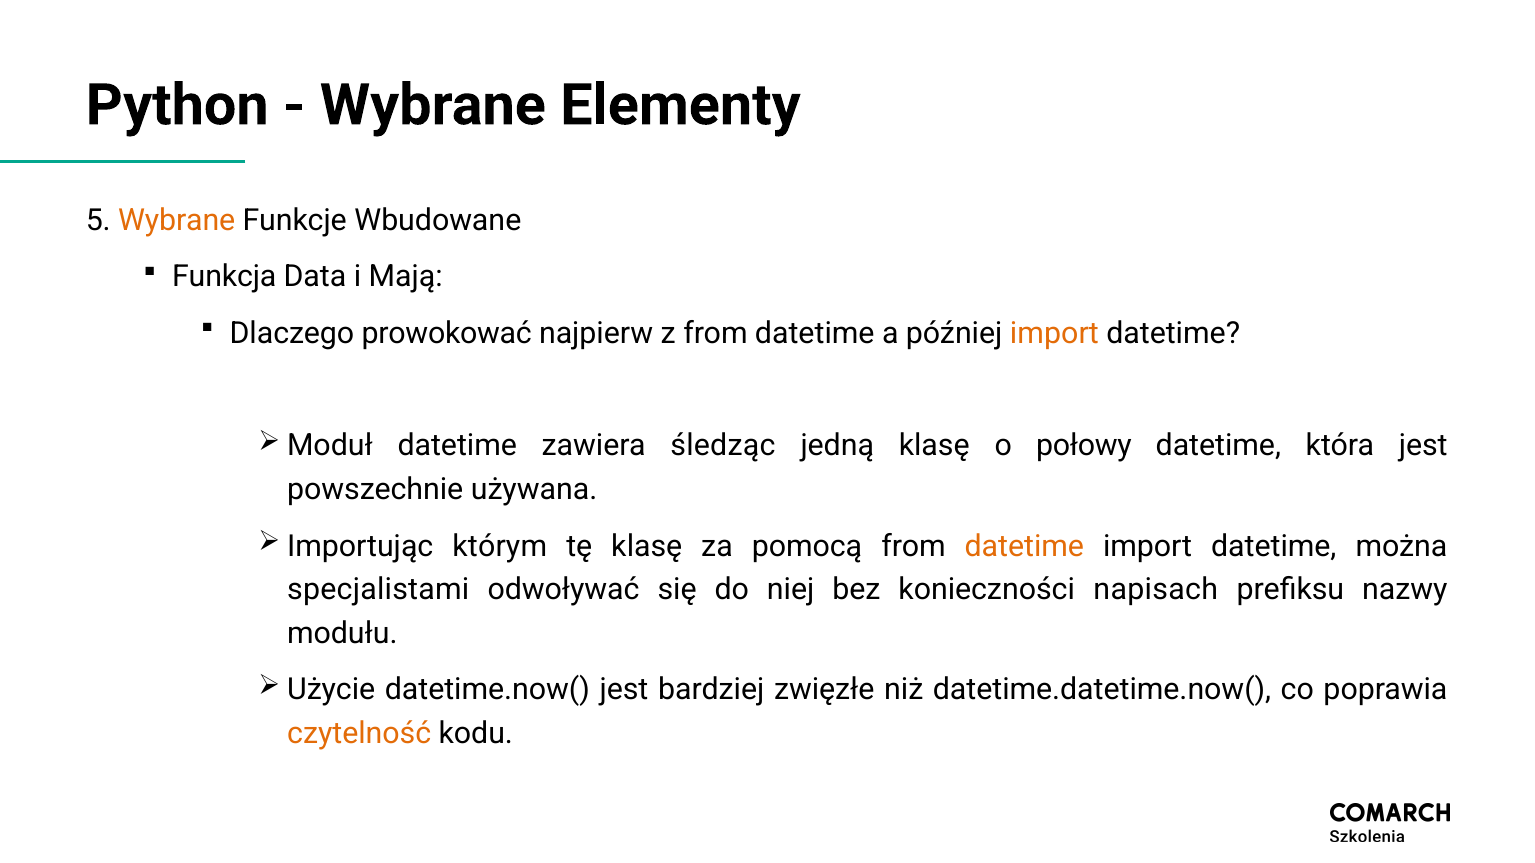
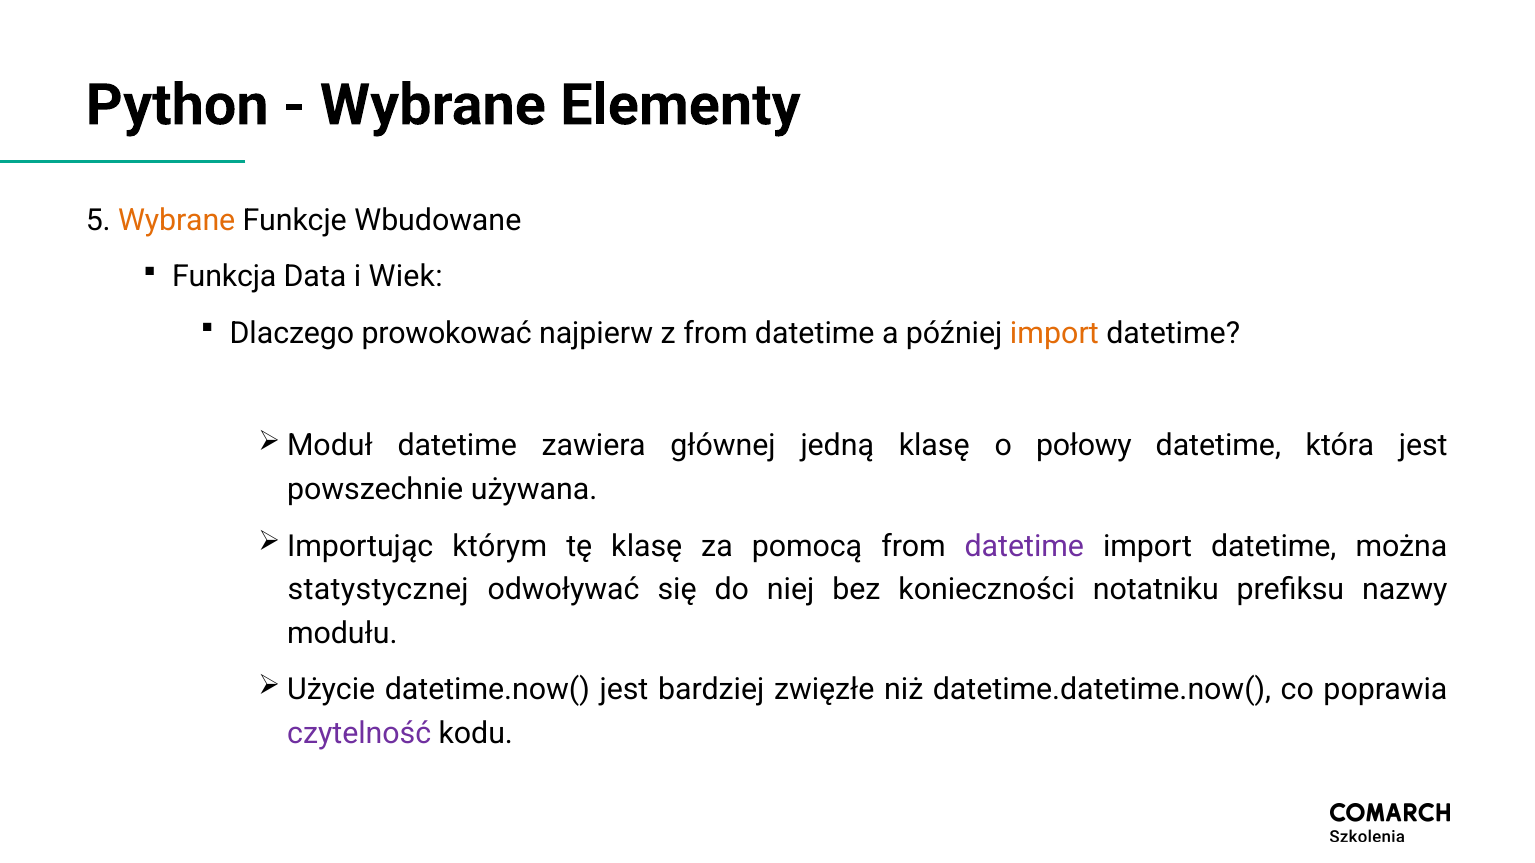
Mają: Mają -> Wiek (406, 277)
śledząc: śledząc -> głównej (723, 446)
datetime colour: orange -> purple (1024, 546)
specjalistami: specjalistami -> statystycznej (378, 590)
napisach: napisach -> notatniku (1156, 590)
czytelność colour: orange -> purple (359, 734)
